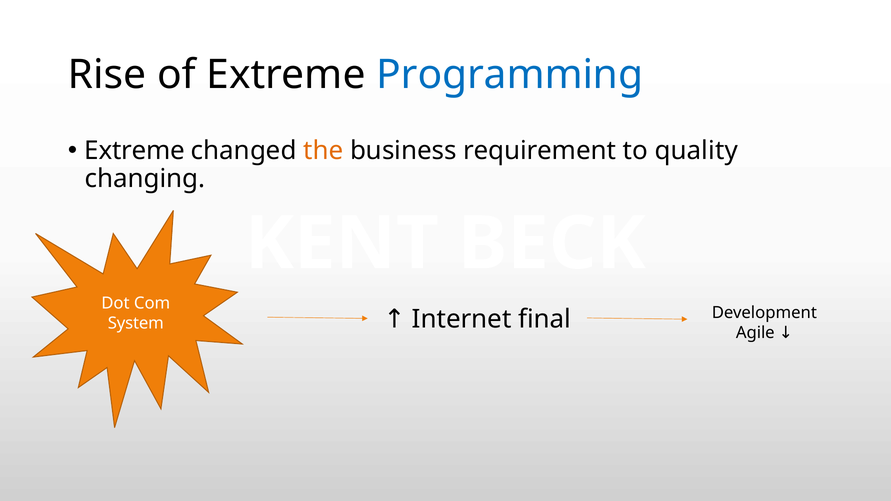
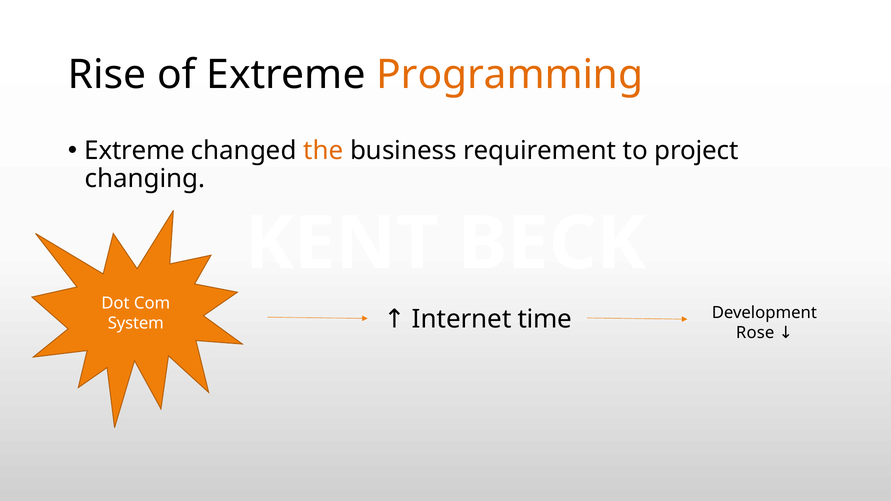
Programming colour: blue -> orange (510, 75)
quality: quality -> project (696, 151)
final: final -> time (545, 319)
Agile: Agile -> Rose (755, 333)
